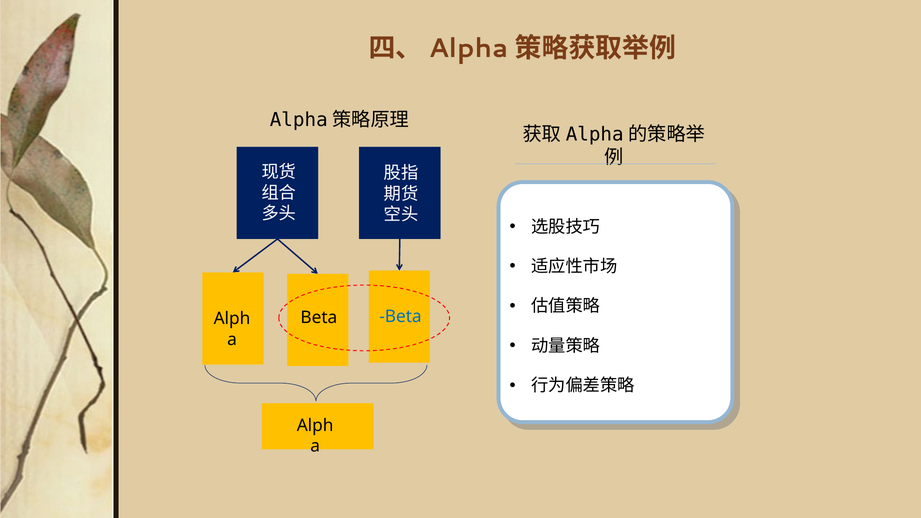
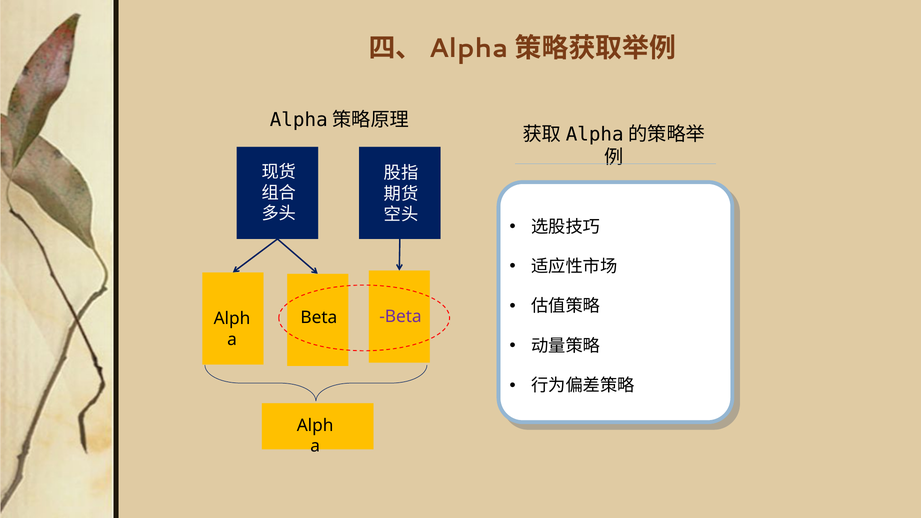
Beta colour: blue -> purple (400, 317)
